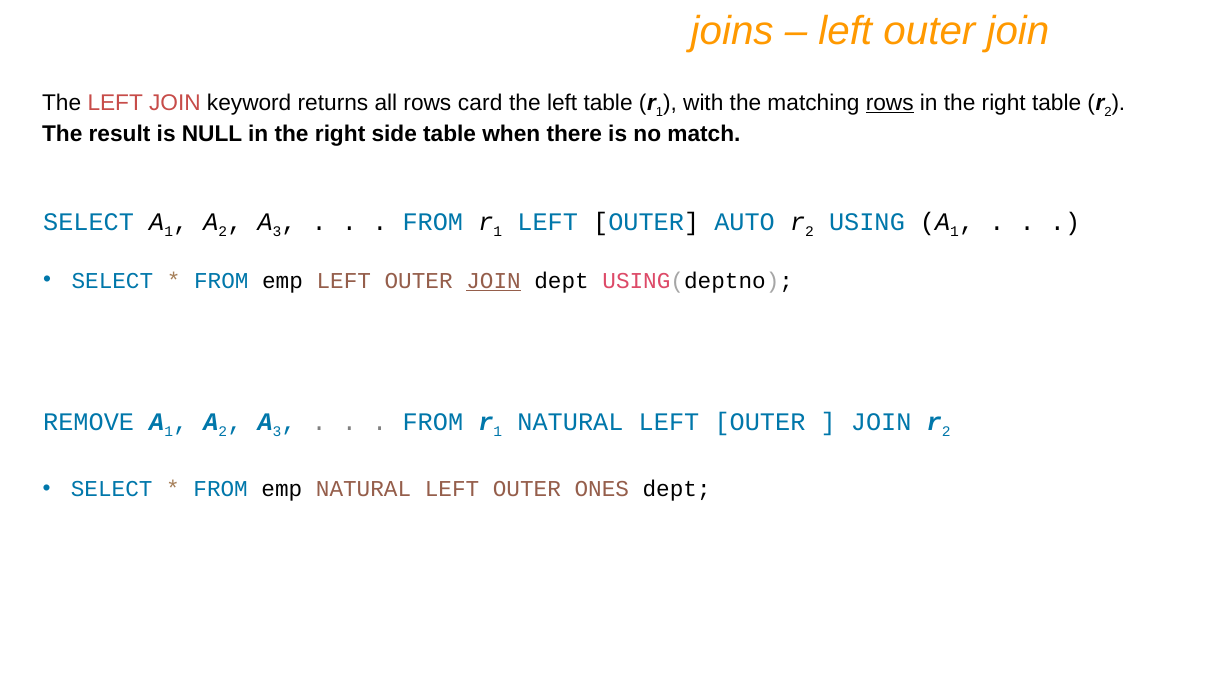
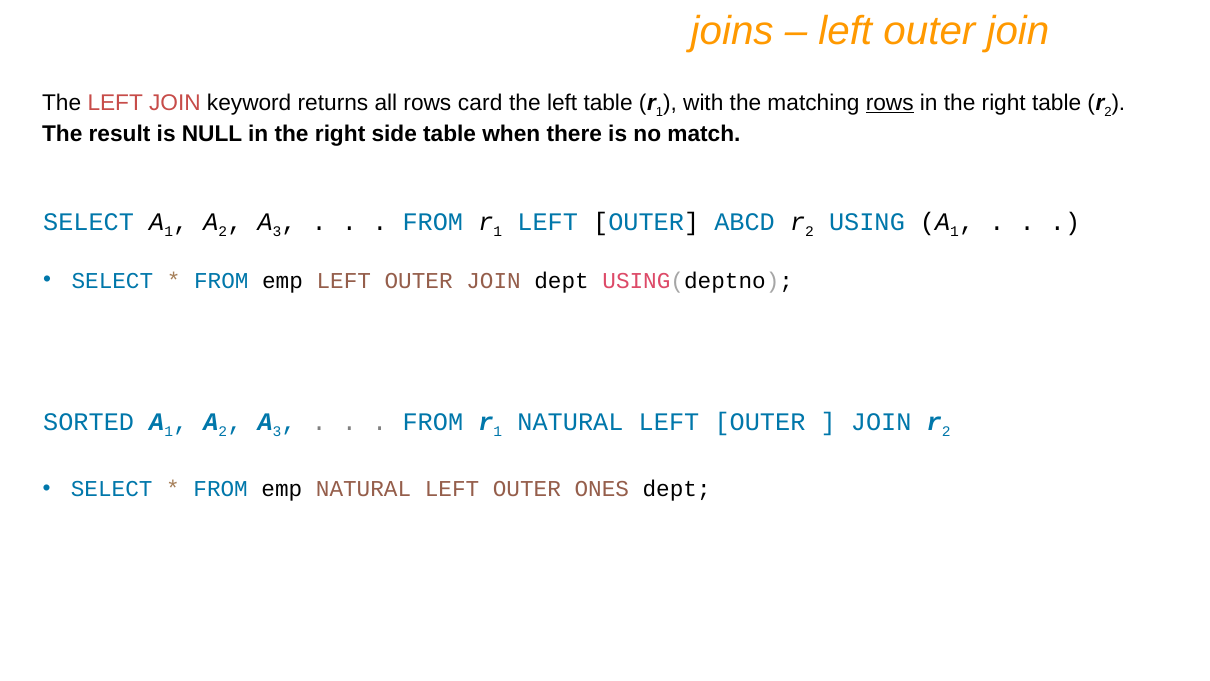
AUTO: AUTO -> ABCD (745, 222)
JOIN underline: present -> none (494, 280)
REMOVE: REMOVE -> SORTED (89, 422)
